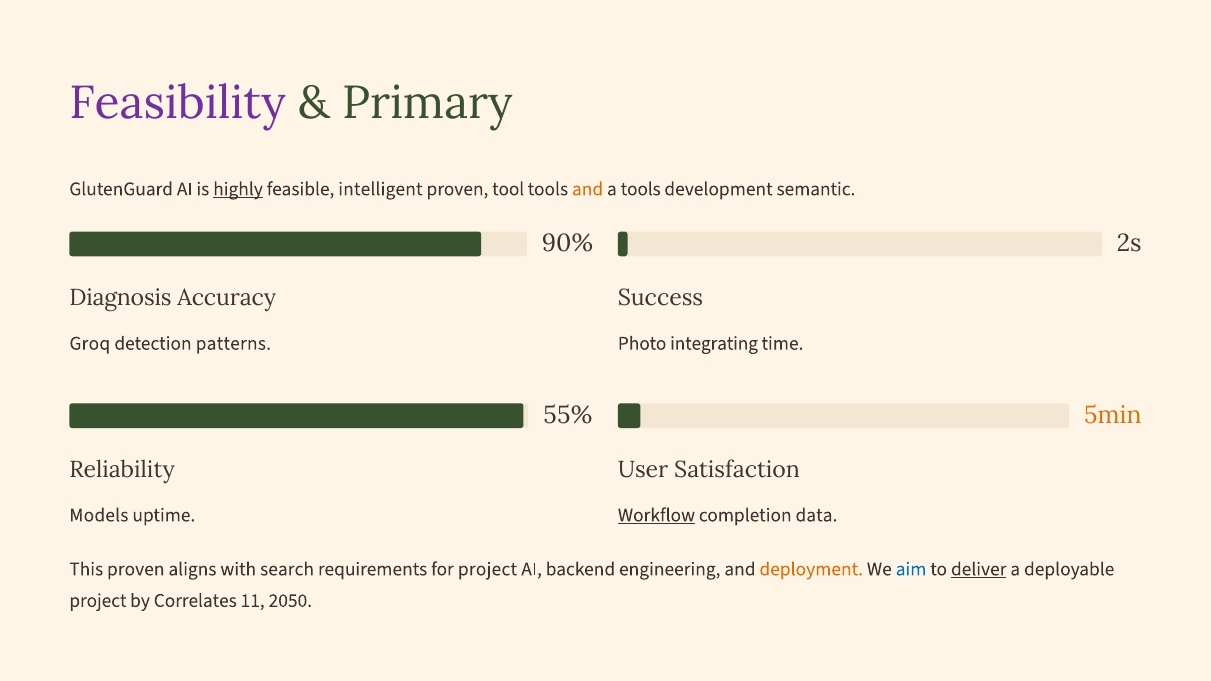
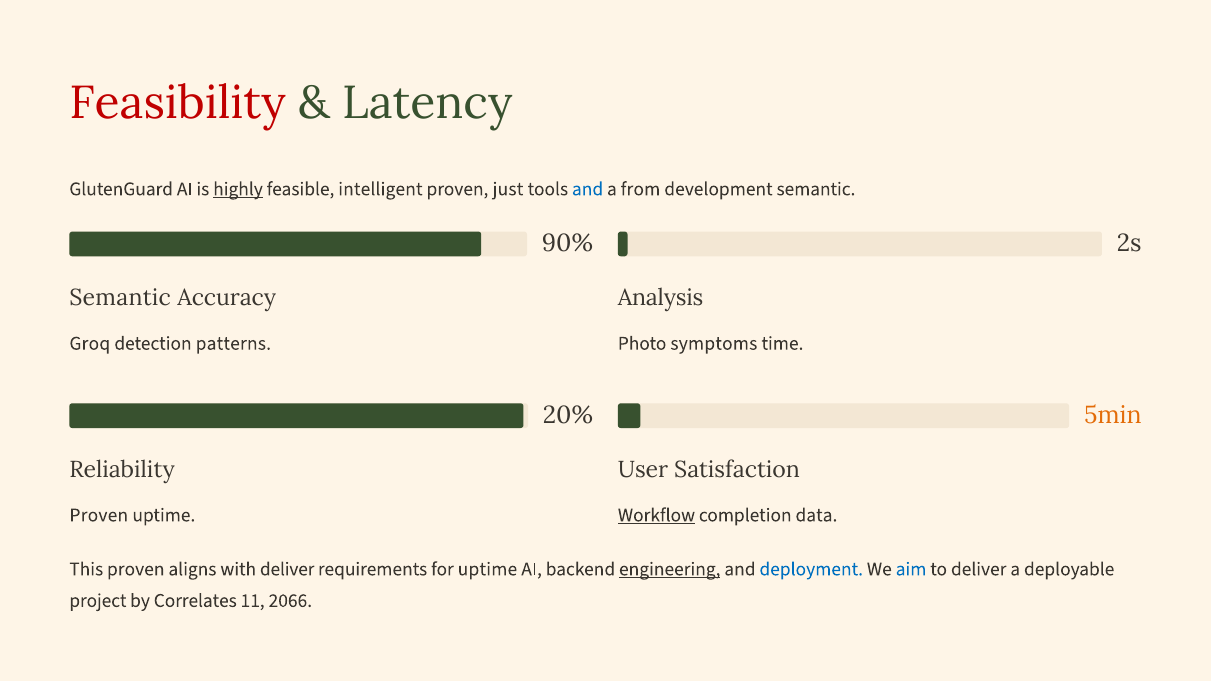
Feasibility colour: purple -> red (178, 103)
Primary: Primary -> Latency (427, 103)
tool: tool -> just (508, 189)
and colour: orange -> blue (588, 189)
a tools: tools -> from (640, 189)
Diagnosis: Diagnosis -> Semantic (120, 298)
Success: Success -> Analysis (661, 298)
integrating: integrating -> symptoms (714, 343)
55%: 55% -> 20% (568, 415)
Models: Models -> Proven (99, 515)
with search: search -> deliver (287, 569)
for project: project -> uptime (487, 569)
engineering underline: none -> present (670, 569)
deployment colour: orange -> blue (811, 569)
deliver underline: present -> none (979, 569)
2050: 2050 -> 2066 (290, 601)
